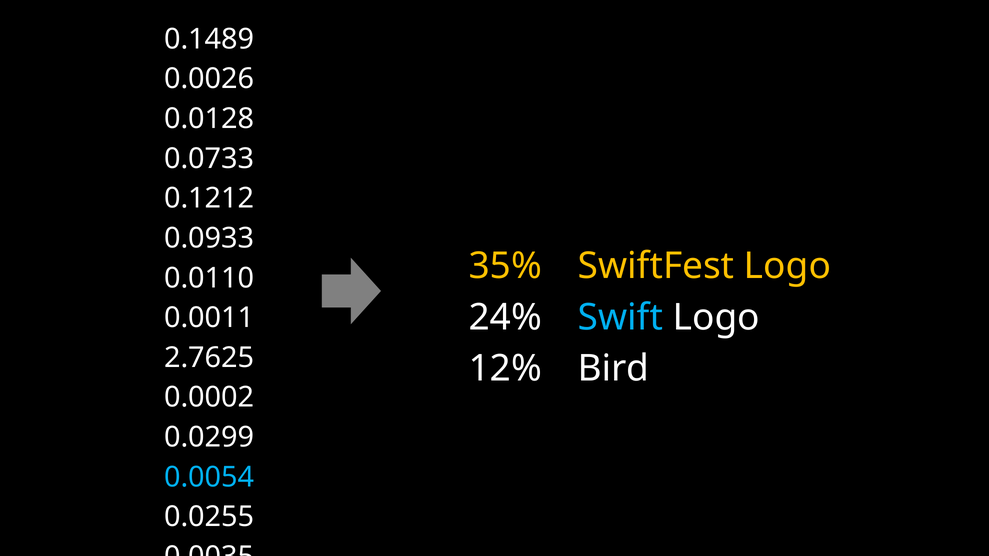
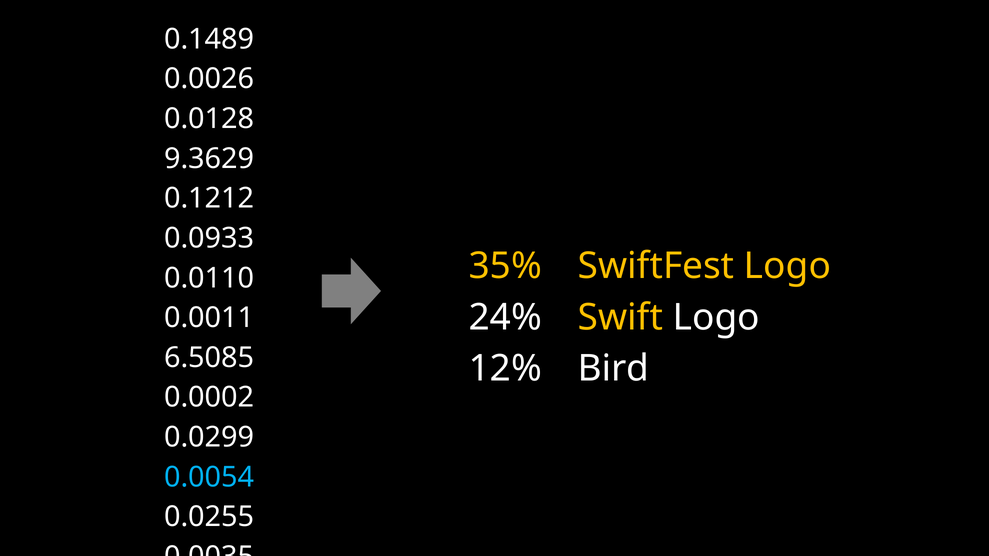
0.0733: 0.0733 -> 9.3629 (209, 159)
Swift colour: light blue -> yellow (620, 317)
2.7625: 2.7625 -> 6.5085 (209, 358)
